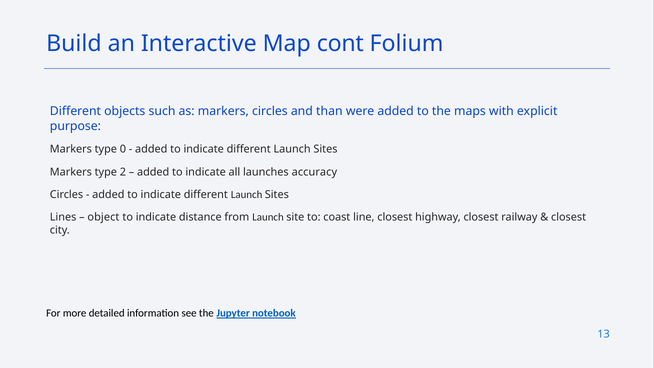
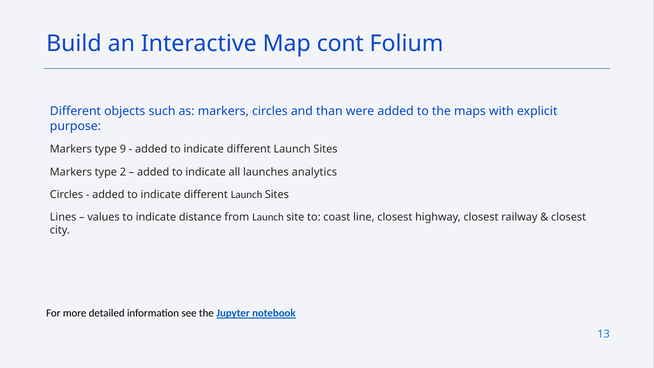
0: 0 -> 9 (123, 149)
accuracy: accuracy -> analytics (314, 172)
object: object -> values (104, 217)
